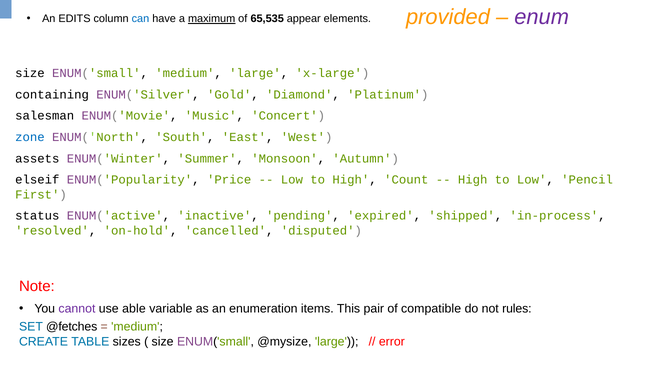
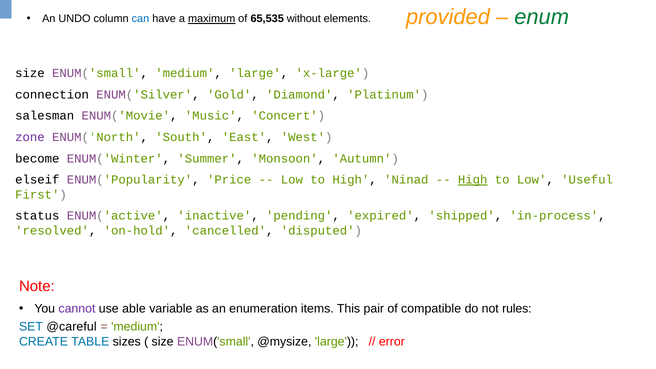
enum colour: purple -> green (542, 17)
EDITS: EDITS -> UNDO (74, 19)
appear: appear -> without (304, 19)
containing: containing -> connection (52, 95)
zone colour: blue -> purple (30, 137)
assets: assets -> become (37, 158)
Count: Count -> Ninad (406, 180)
High underline: none -> present (473, 180)
Pencil: Pencil -> Useful (587, 180)
@fetches: @fetches -> @careful (72, 327)
